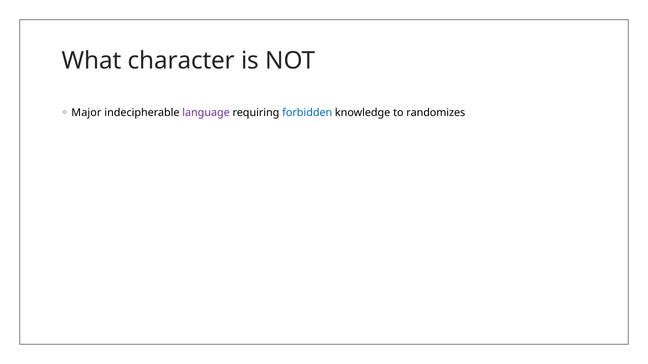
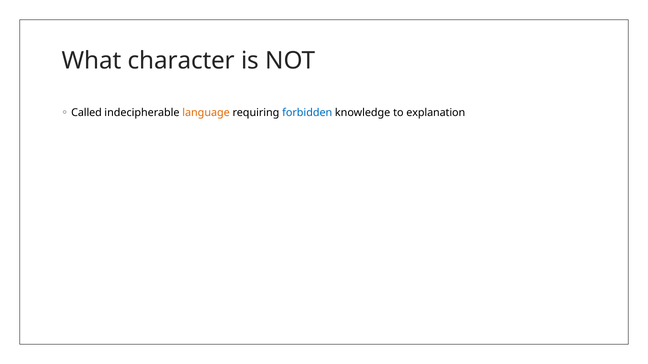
Major: Major -> Called (86, 113)
language colour: purple -> orange (206, 113)
randomizes: randomizes -> explanation (436, 113)
